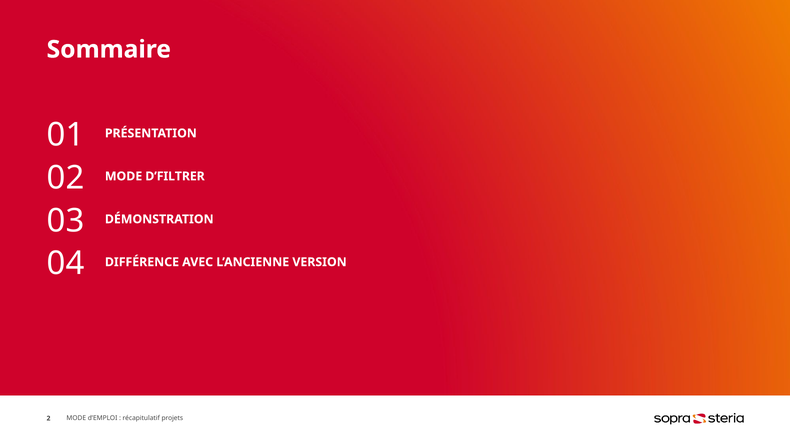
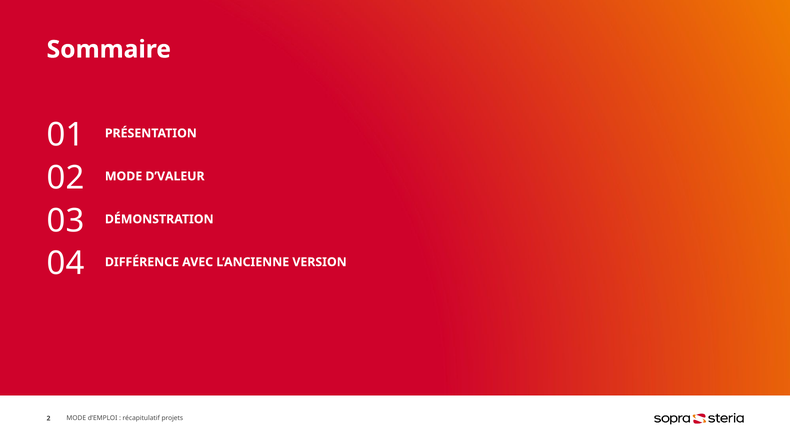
D’FILTRER: D’FILTRER -> D’VALEUR (175, 176)
